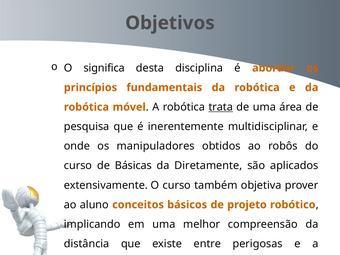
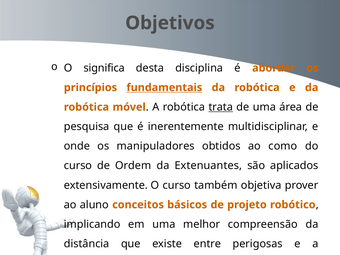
fundamentais underline: none -> present (164, 88)
robôs: robôs -> como (283, 146)
Básicas: Básicas -> Ordem (133, 166)
Diretamente: Diretamente -> Extenuantes (208, 166)
